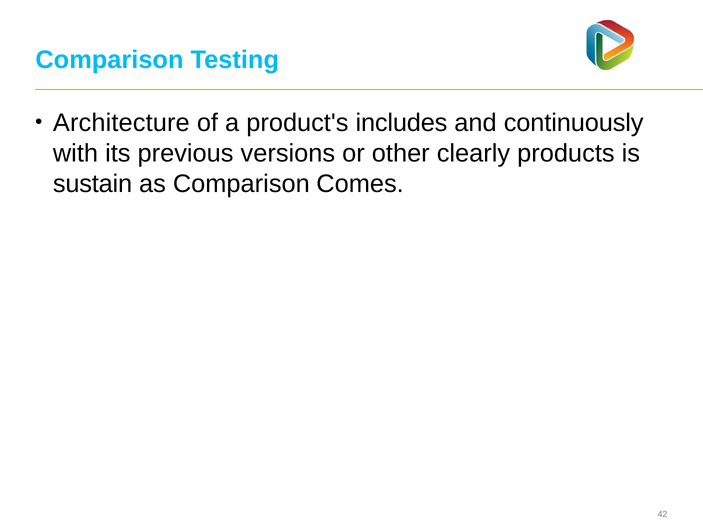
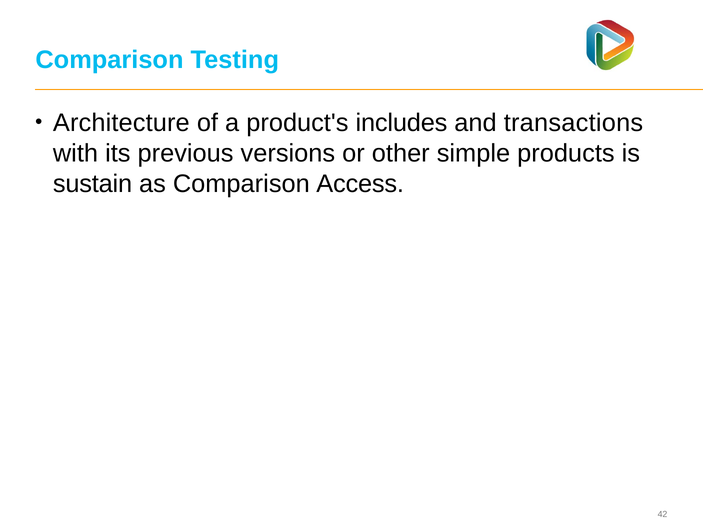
continuously: continuously -> transactions (573, 123)
clearly: clearly -> simple (473, 154)
Comes: Comes -> Access (360, 184)
